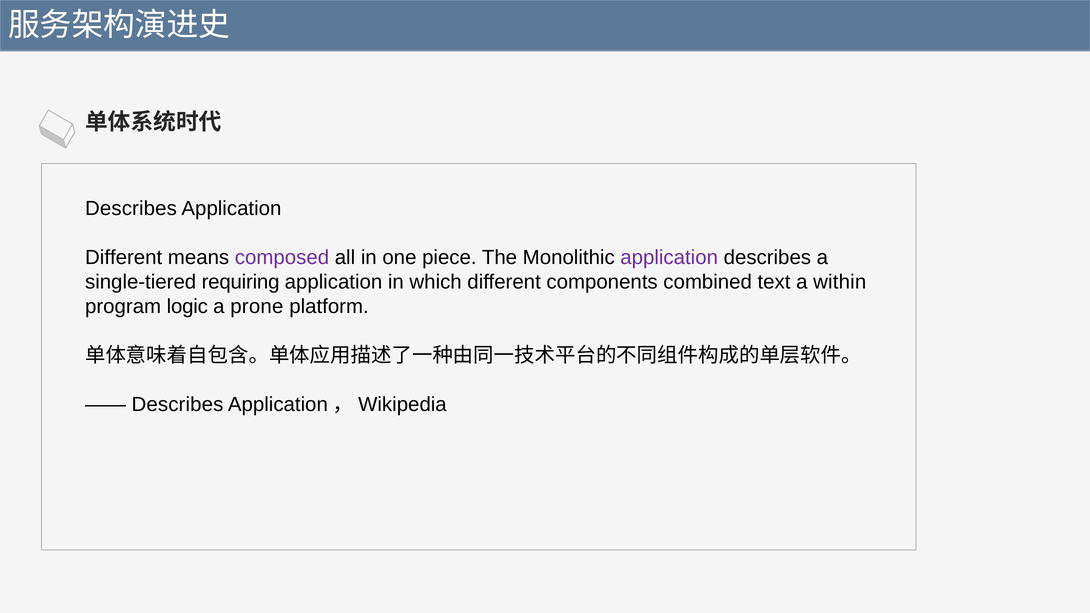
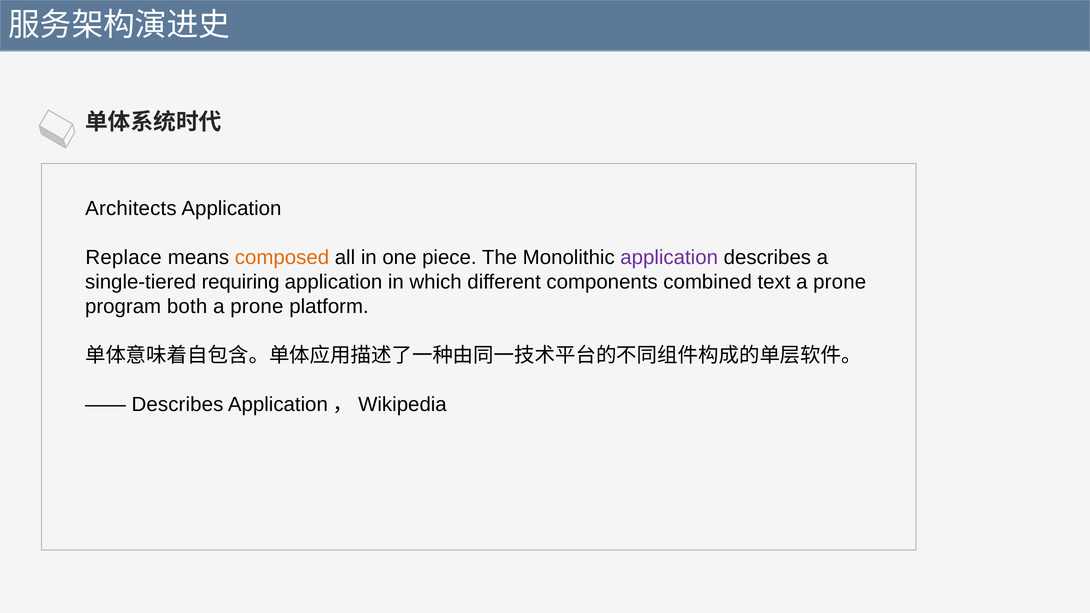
Describes: Describes -> Architects (131, 208)
Different: Different -> Replace (124, 257)
composed colour: purple -> orange (282, 257)
within: within -> prone (840, 282)
logic: logic -> both (187, 306)
